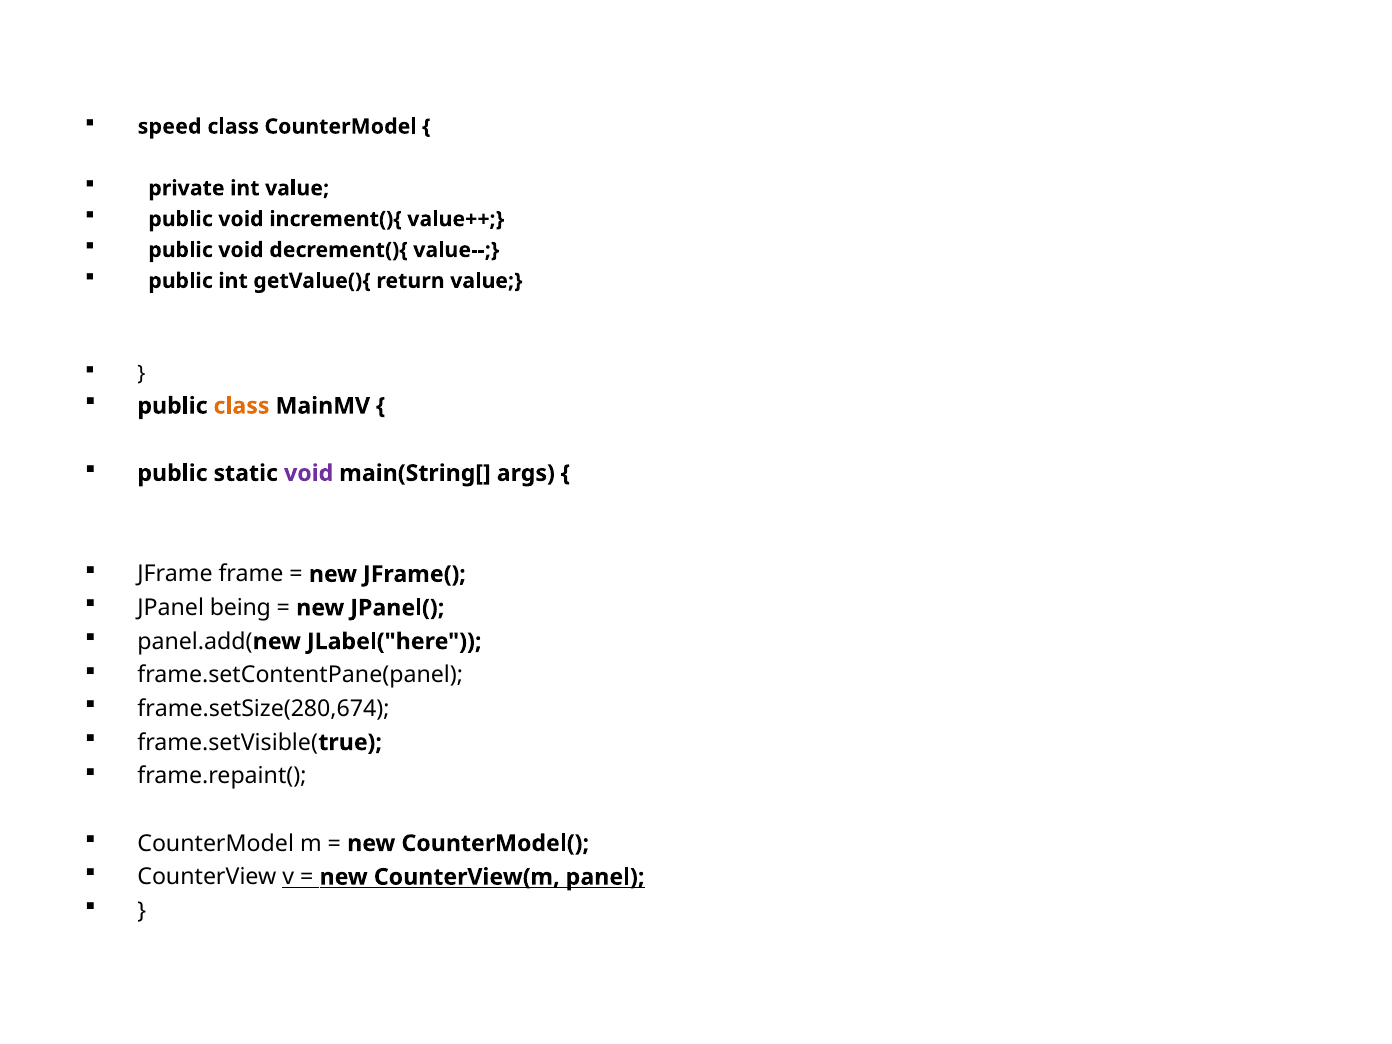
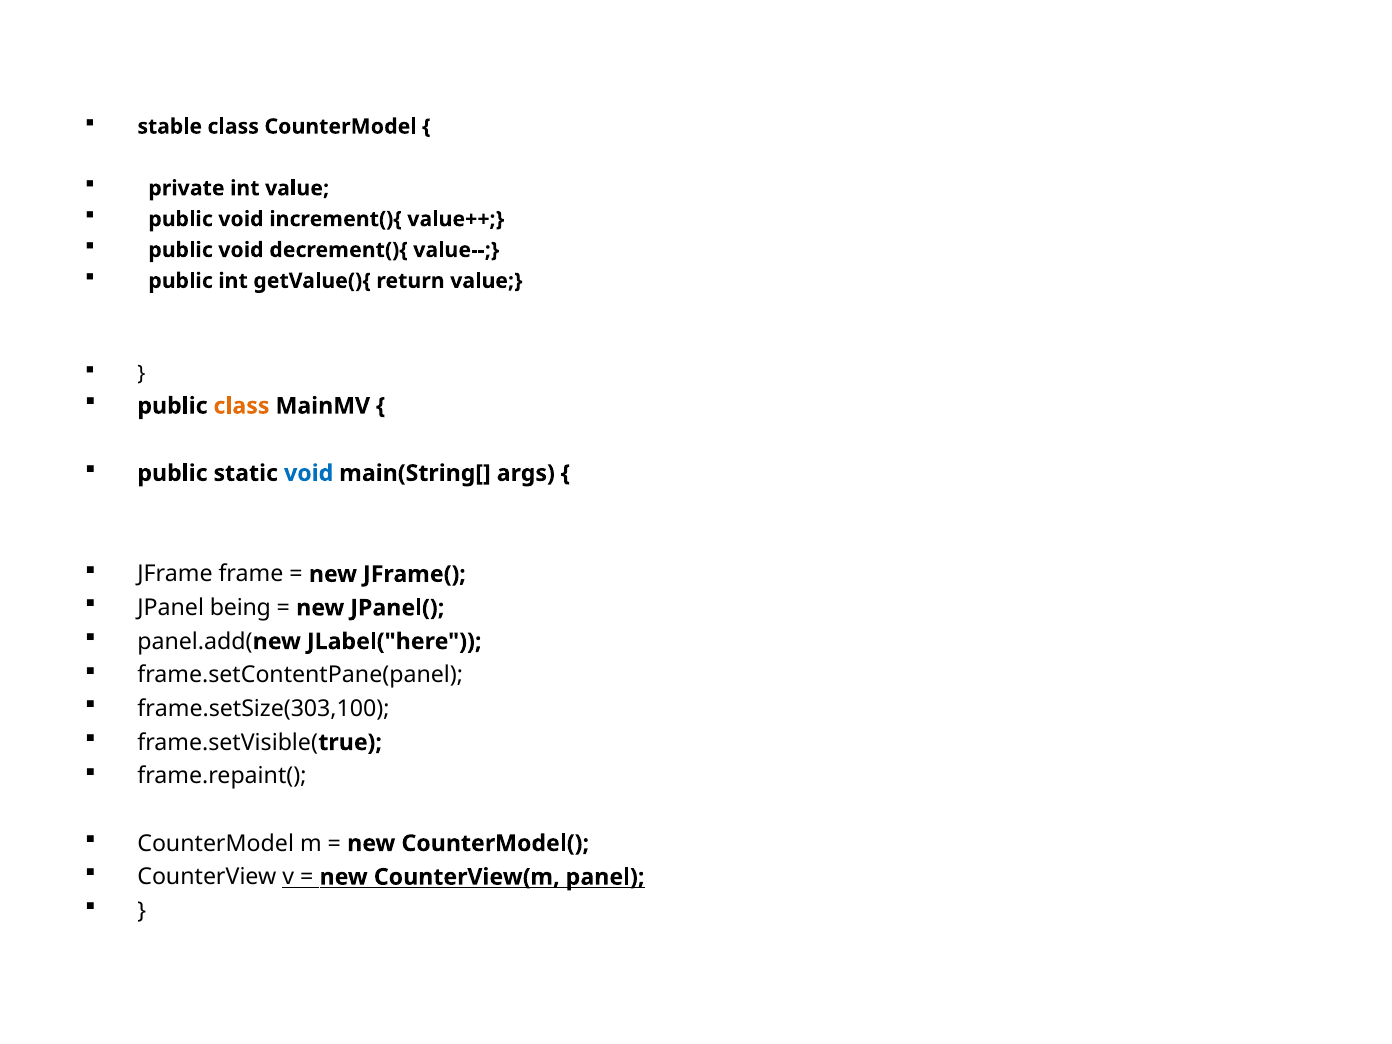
speed: speed -> stable (170, 127)
void colour: purple -> blue (309, 473)
frame.setSize(280,674: frame.setSize(280,674 -> frame.setSize(303,100 (263, 709)
